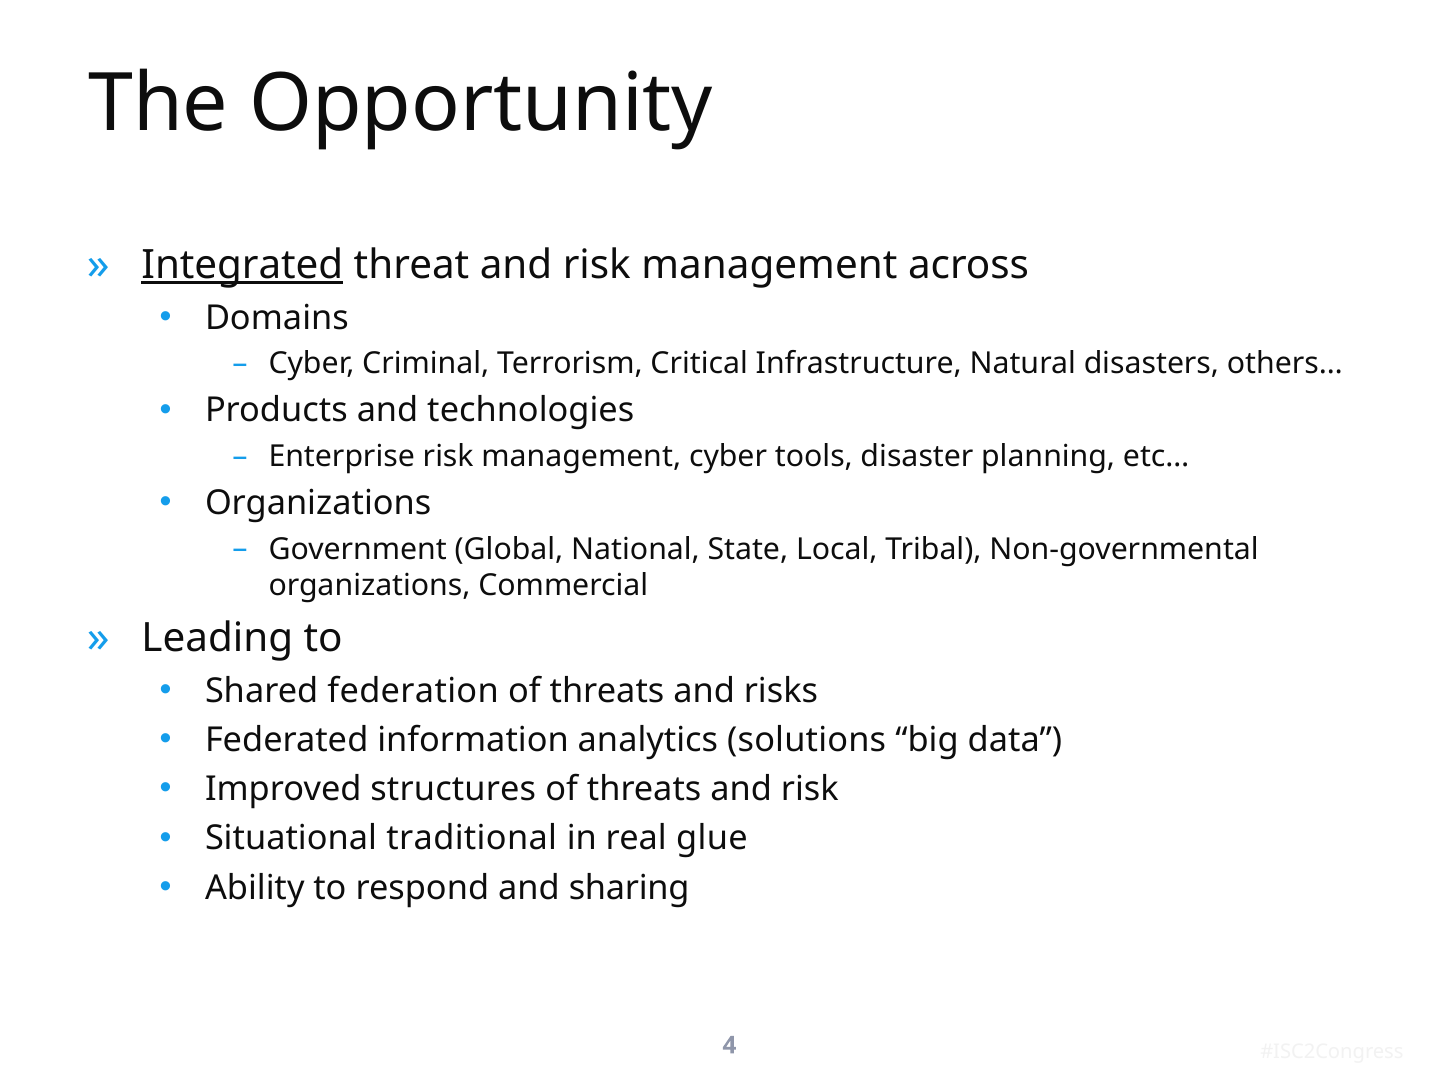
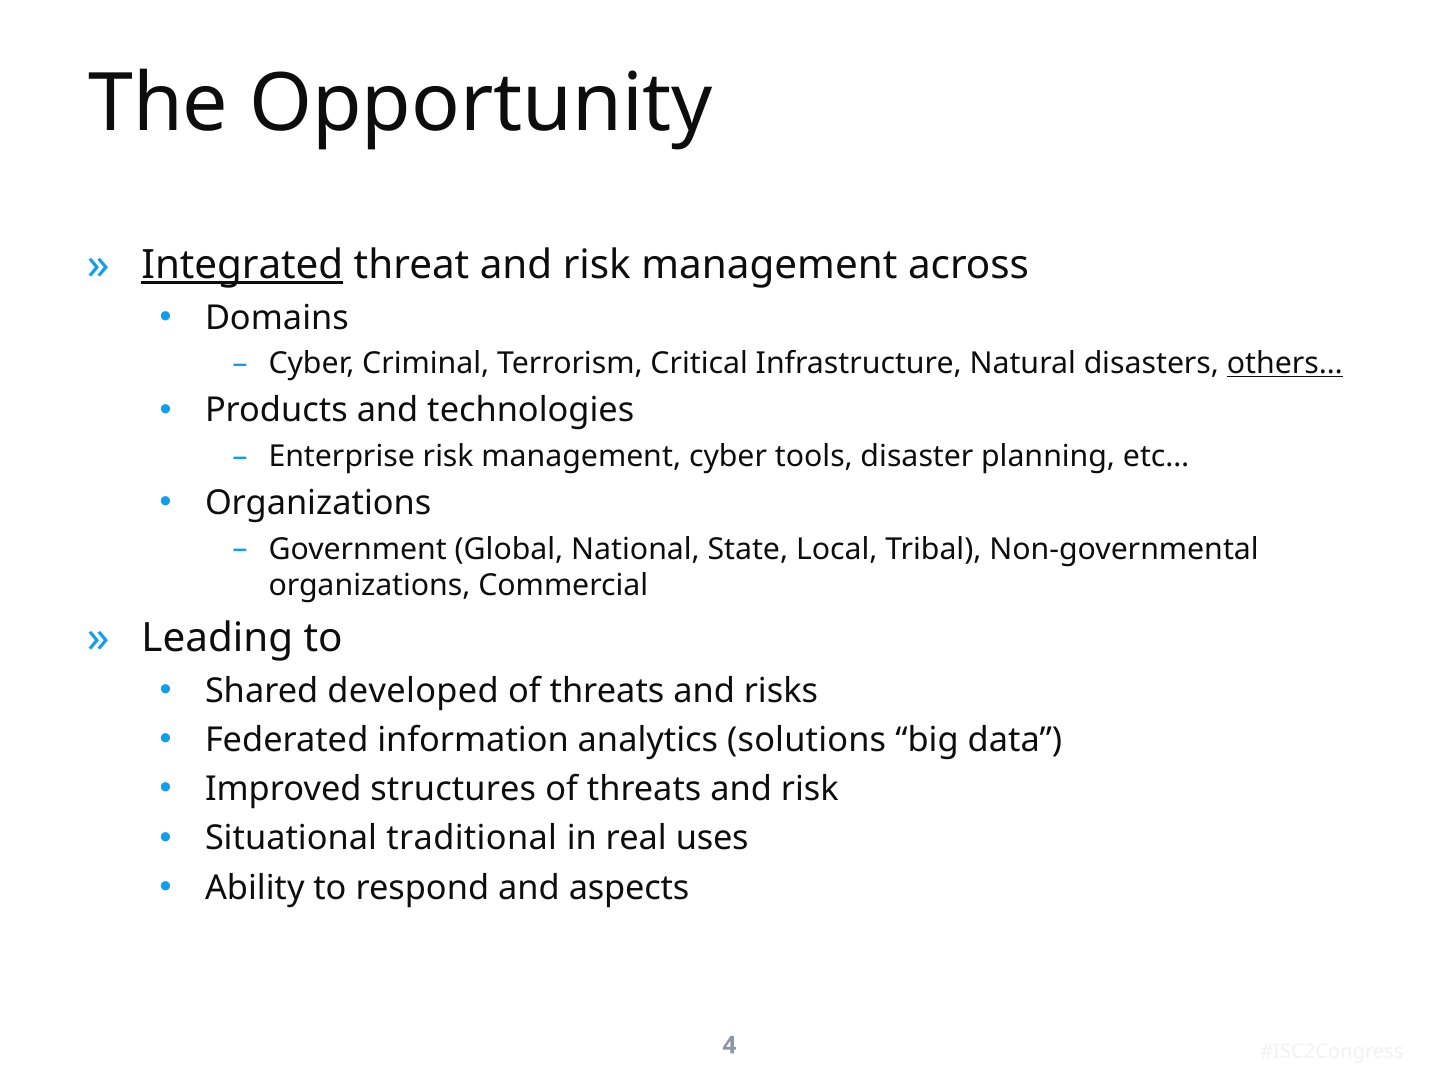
others… underline: none -> present (1285, 363)
federation: federation -> developed (413, 691)
glue: glue -> uses (712, 838)
sharing: sharing -> aspects (629, 888)
